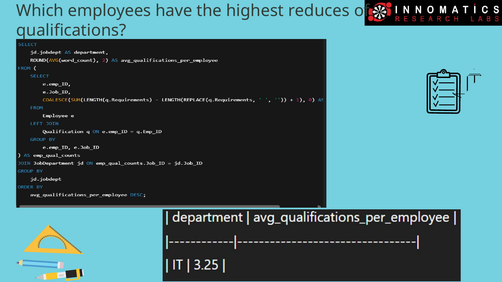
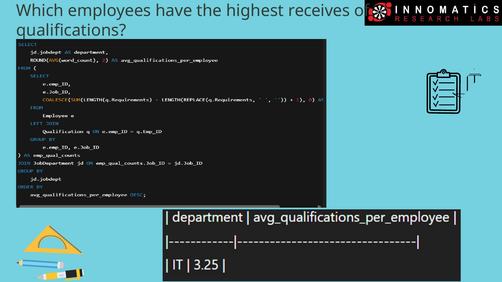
reduces: reduces -> receives (319, 11)
